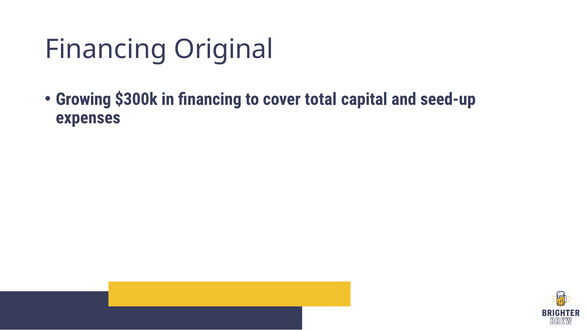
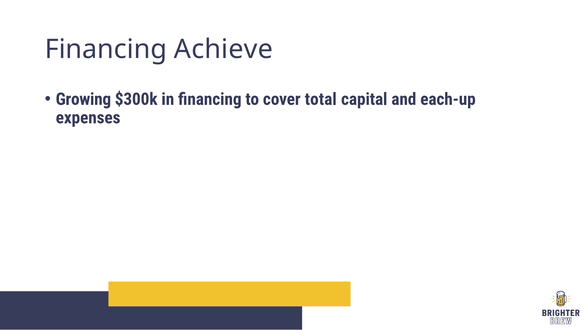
Original: Original -> Achieve (223, 49)
seed-up: seed-up -> each-up (448, 99)
